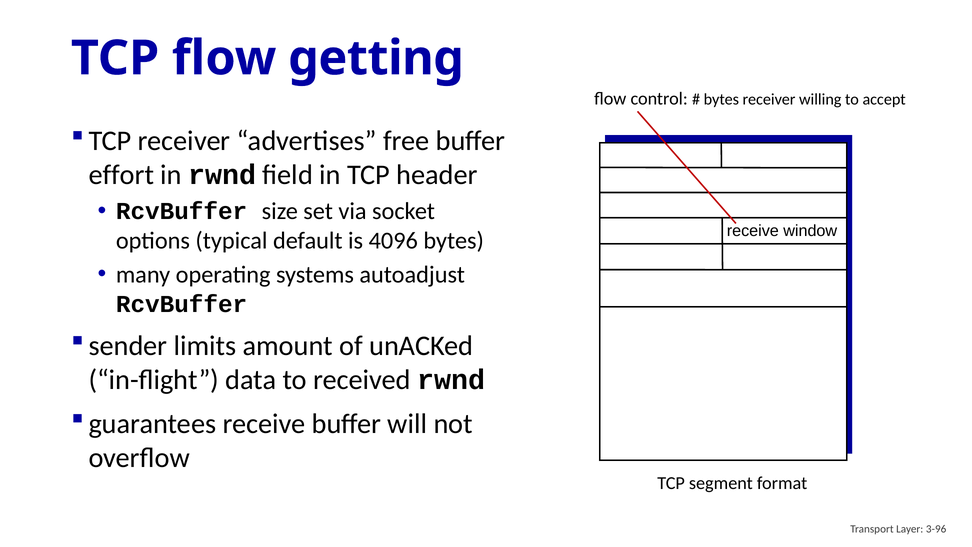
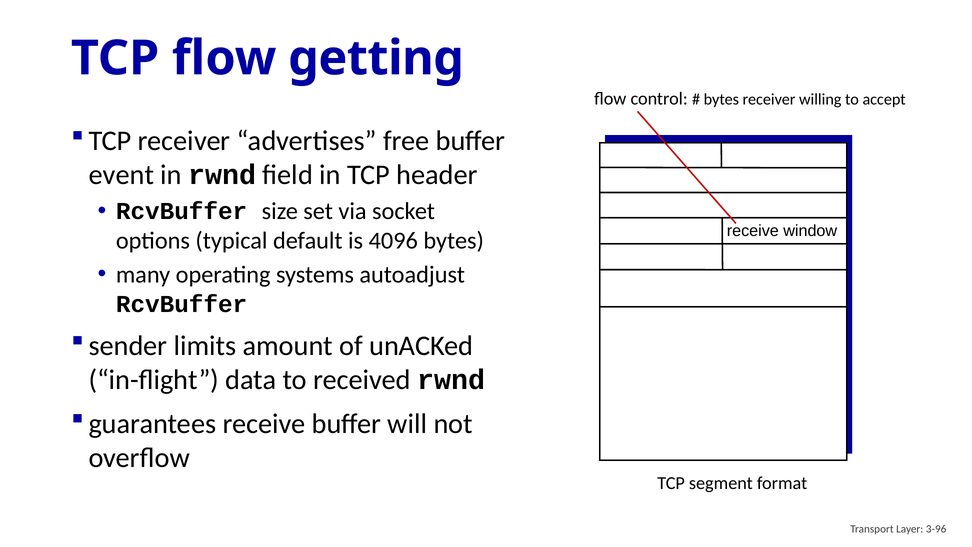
effort: effort -> event (121, 175)
